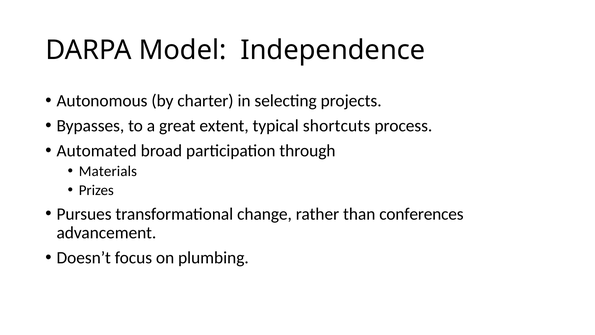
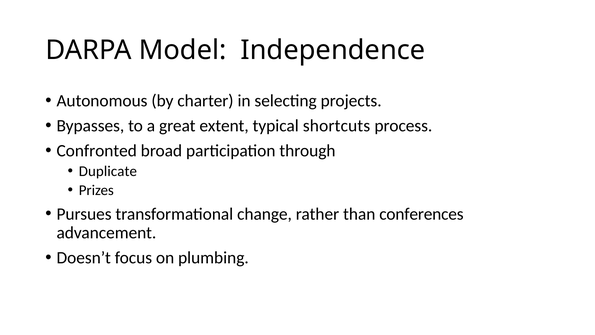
Automated: Automated -> Confronted (97, 150)
Materials: Materials -> Duplicate (108, 171)
